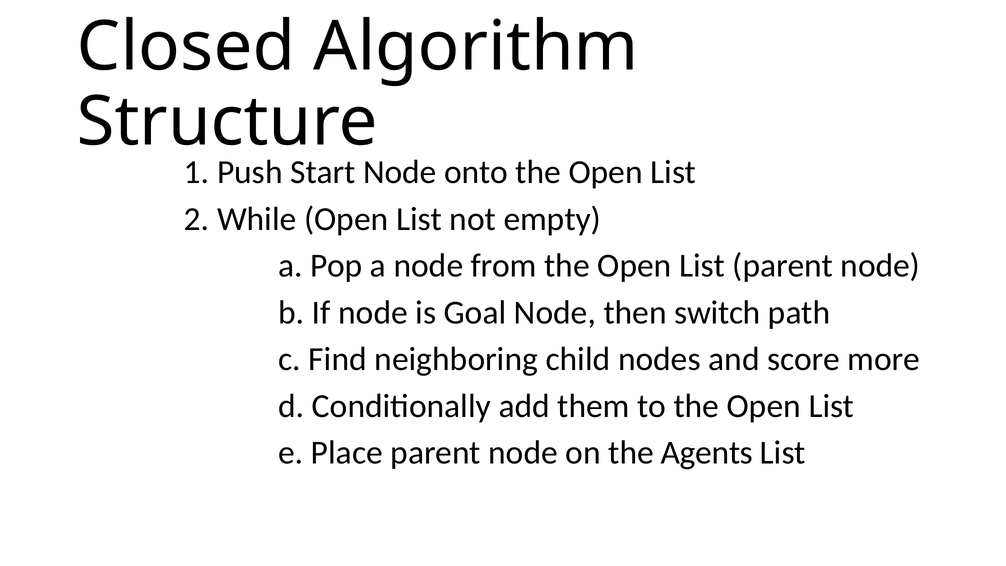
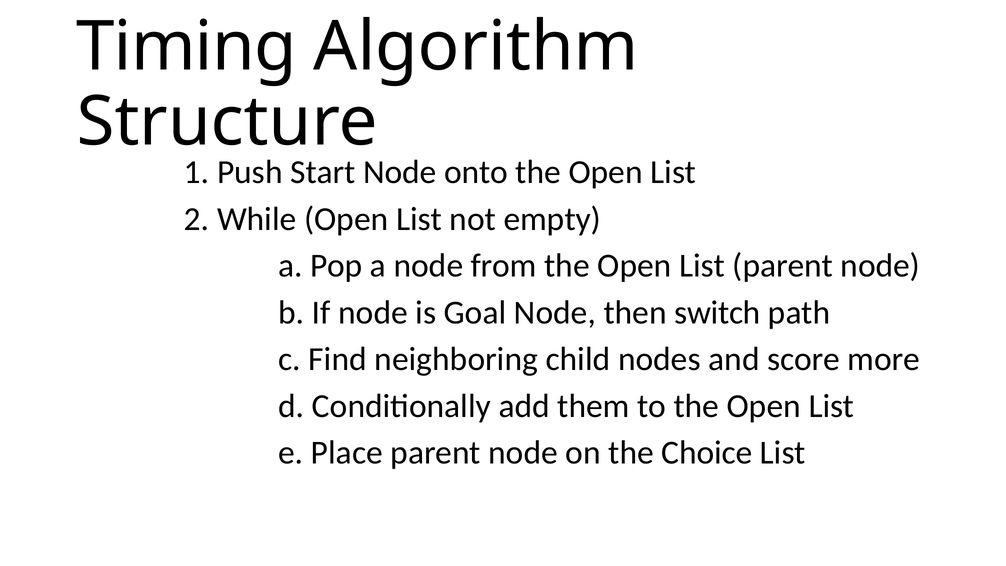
Closed: Closed -> Timing (186, 47)
Agents: Agents -> Choice (707, 453)
